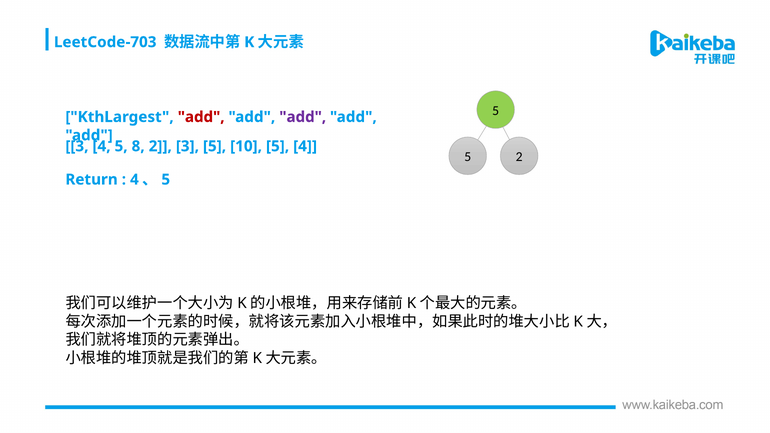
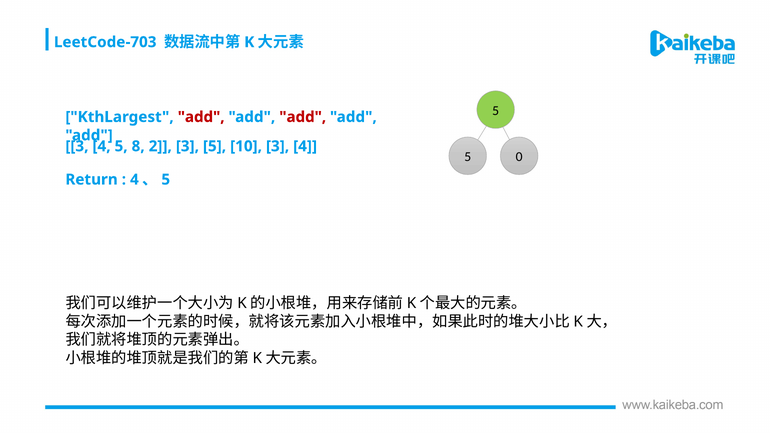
add colour: purple -> red (303, 117)
10 5: 5 -> 3 (278, 146)
5 2: 2 -> 0 (519, 157)
